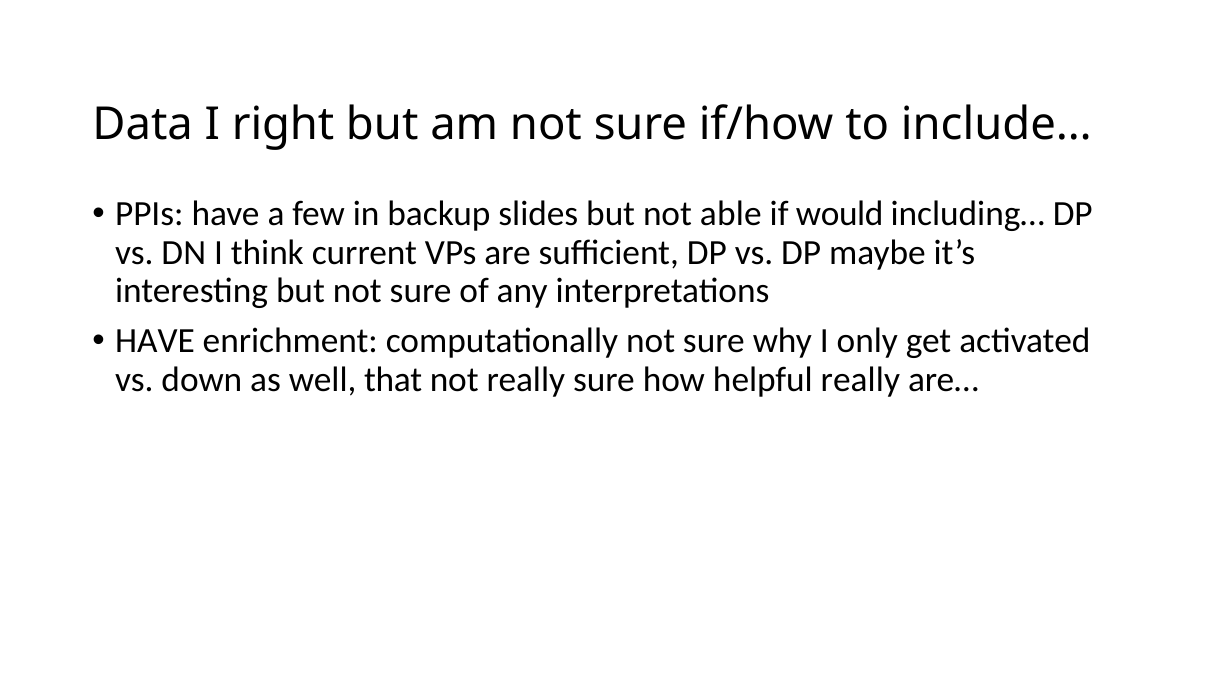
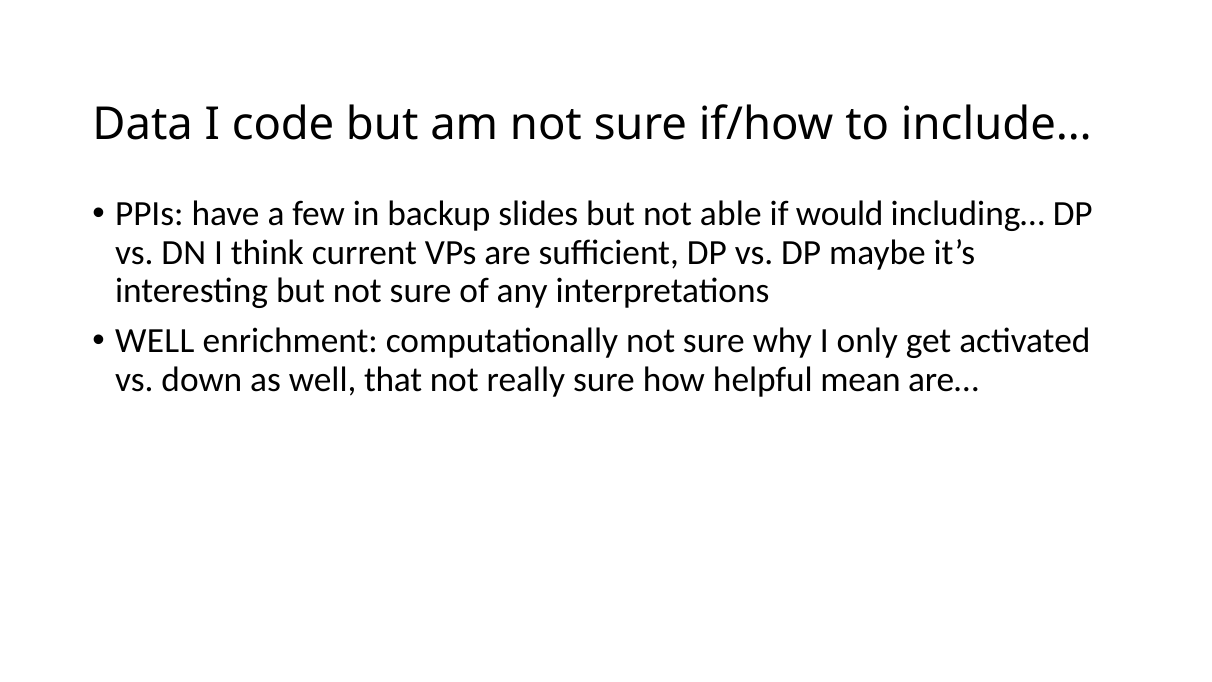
right: right -> code (283, 125)
HAVE: HAVE -> WELL (155, 341)
helpful really: really -> mean (861, 379)
